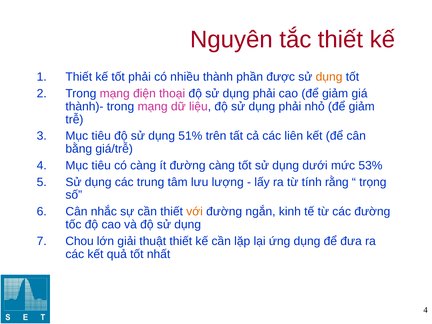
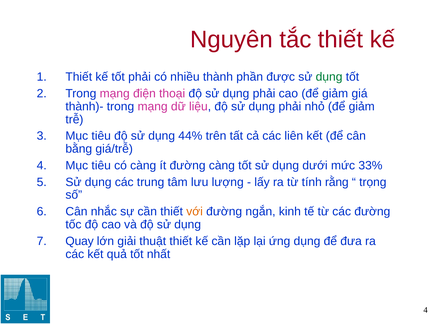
dụng colour: orange -> green (329, 77)
51%: 51% -> 44% (190, 136)
53%: 53% -> 33% (370, 165)
Chou: Chou -> Quay (80, 241)
